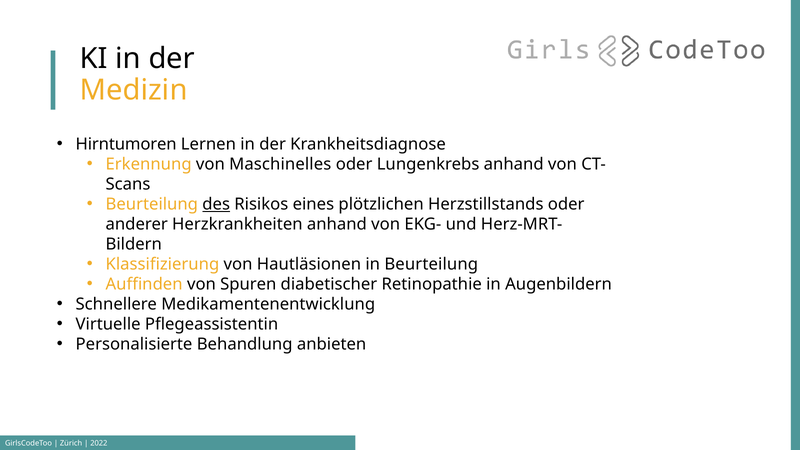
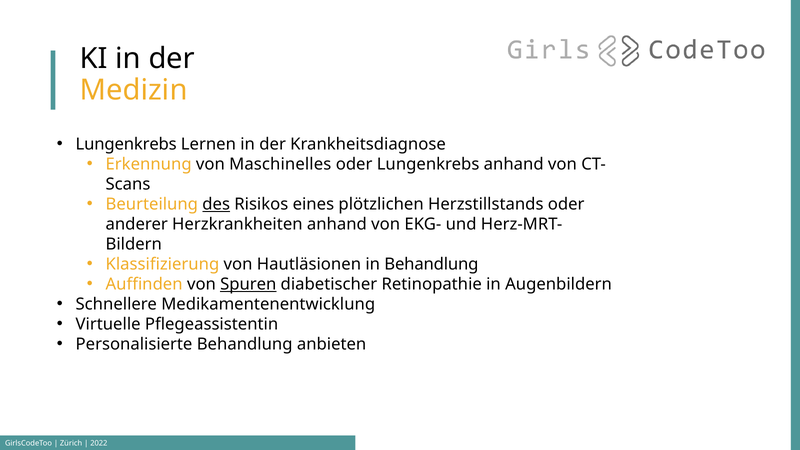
Hirntumoren: Hirntumoren -> Lungenkrebs (126, 144)
in Beurteilung: Beurteilung -> Behandlung (431, 264)
Spuren underline: none -> present (248, 284)
